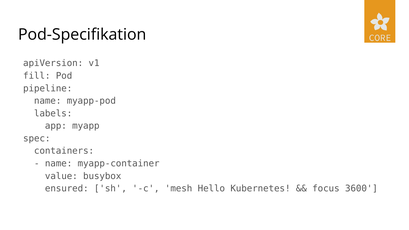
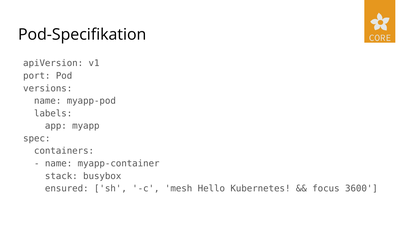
fill: fill -> port (37, 76)
pipeline: pipeline -> versions (48, 88)
value: value -> stack (61, 176)
